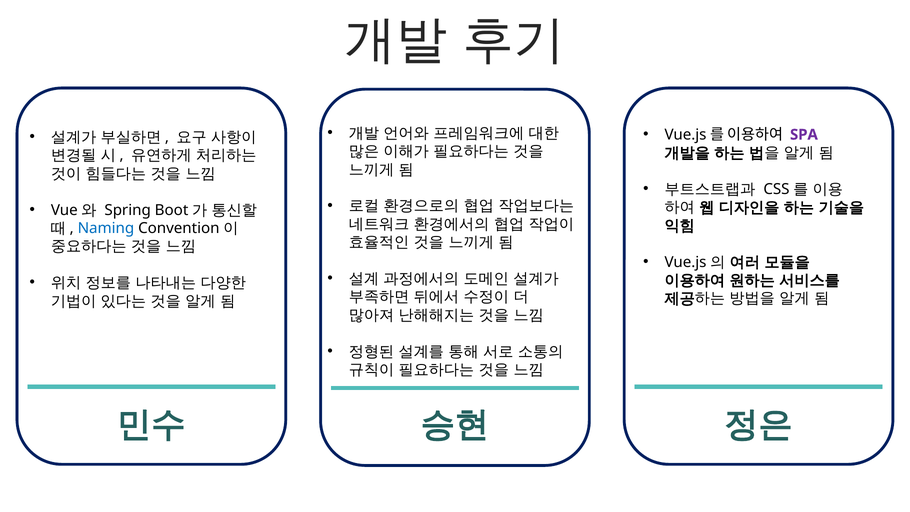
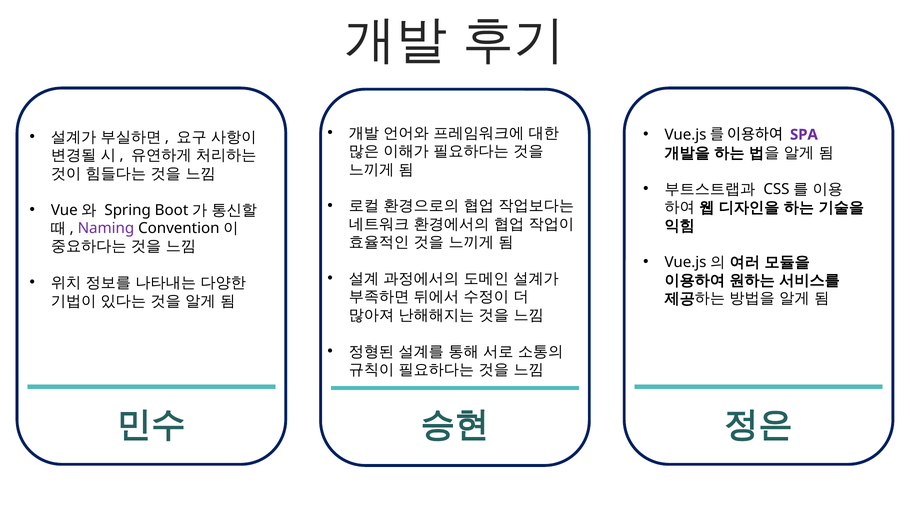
Naming colour: blue -> purple (106, 228)
